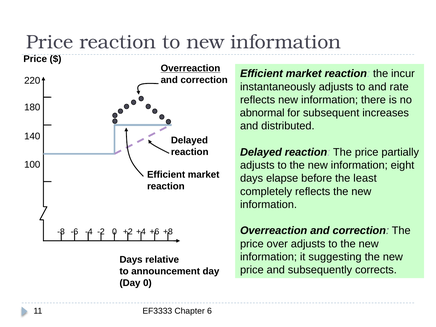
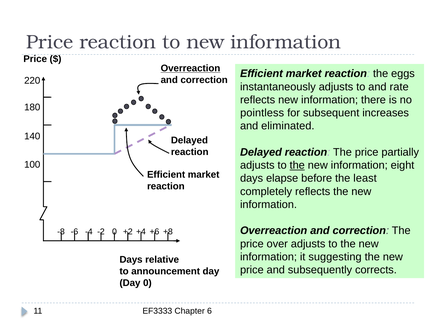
incur: incur -> eggs (403, 74)
abnormal: abnormal -> pointless (262, 113)
distributed: distributed -> eliminated (288, 126)
the underline: none -> present (297, 165)
